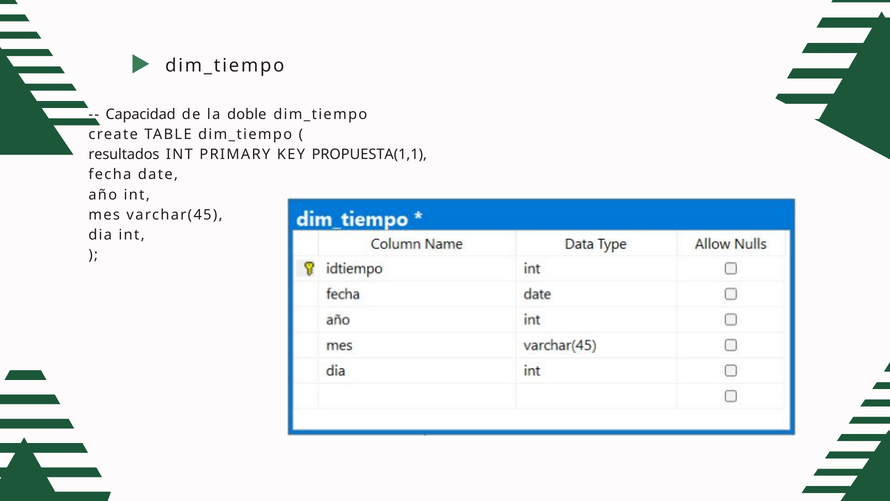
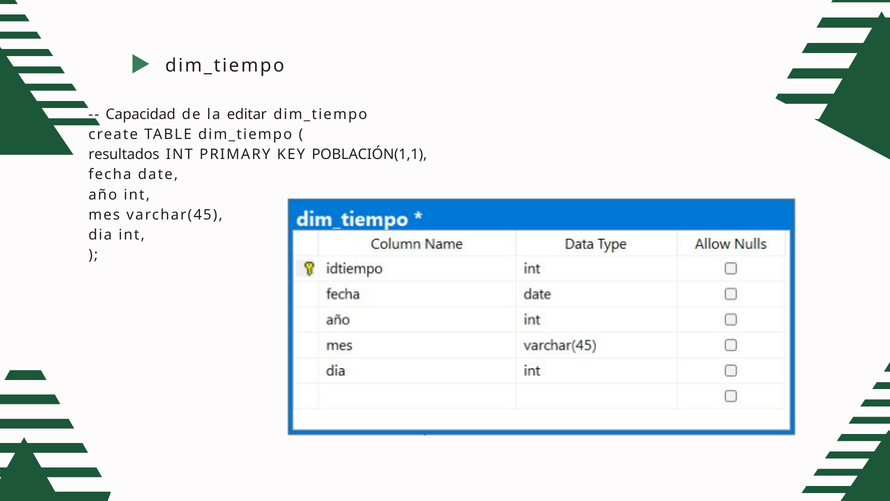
doble: doble -> editar (247, 114)
PROPUESTA(1,1: PROPUESTA(1,1 -> POBLACIÓN(1,1 (369, 154)
